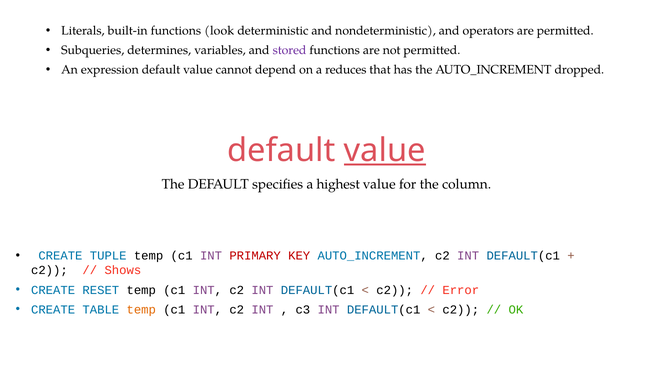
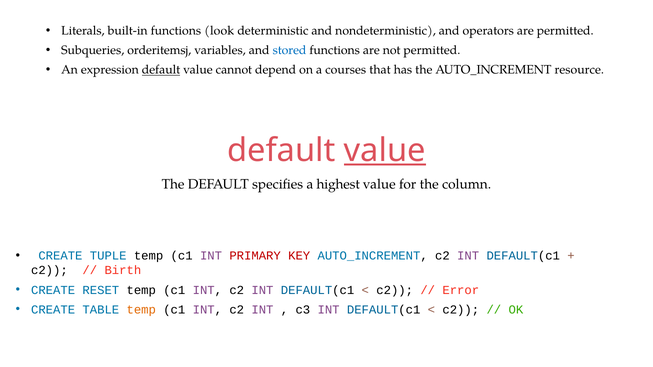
determines: determines -> orderitemsj (159, 50)
stored colour: purple -> blue (290, 50)
default underline: none -> present (161, 70)
reduces: reduces -> courses (346, 70)
dropped: dropped -> resource (579, 70)
Shows: Shows -> Birth (123, 271)
